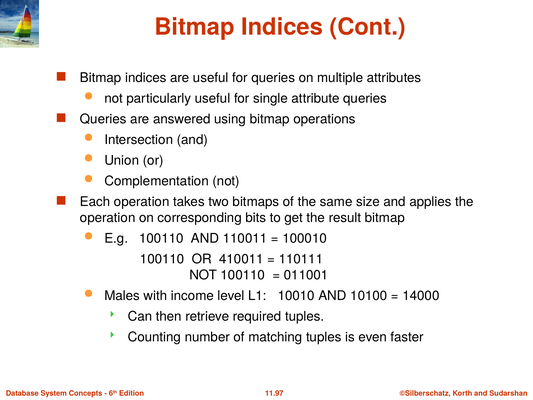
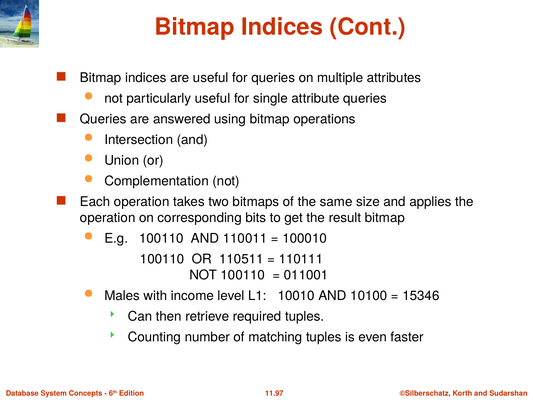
410011: 410011 -> 110511 (241, 259)
14000: 14000 -> 15346 (421, 296)
